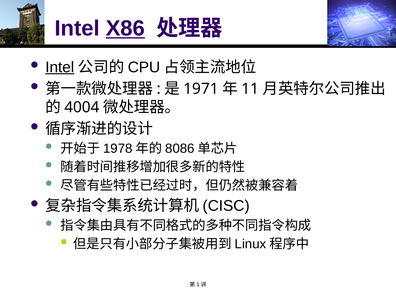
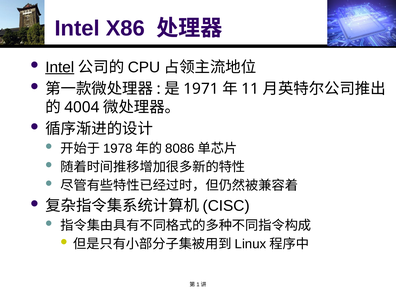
X86 underline: present -> none (125, 28)
